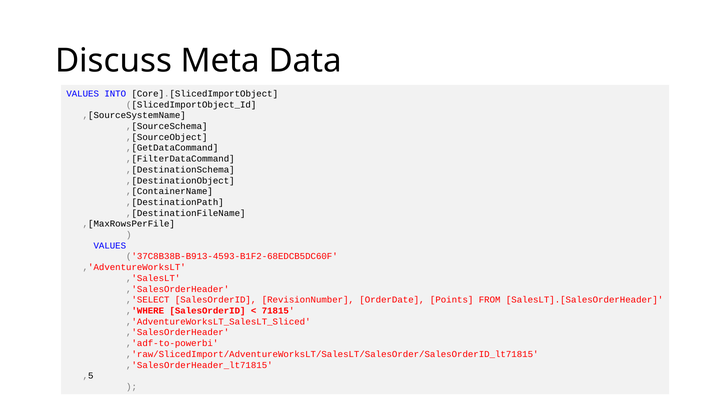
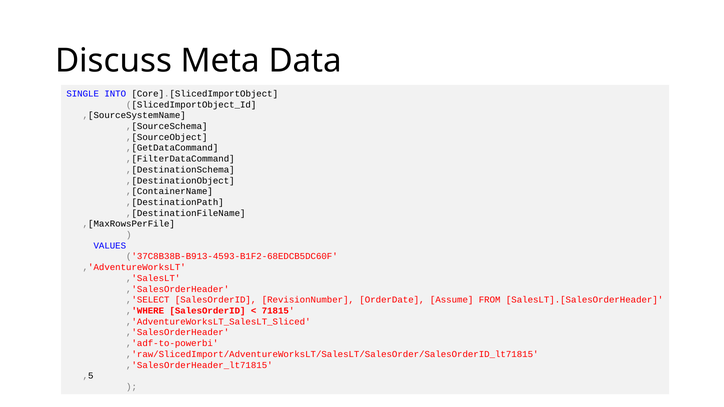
VALUES: VALUES -> SINGLE (83, 94)
Points: Points -> Assume (452, 300)
